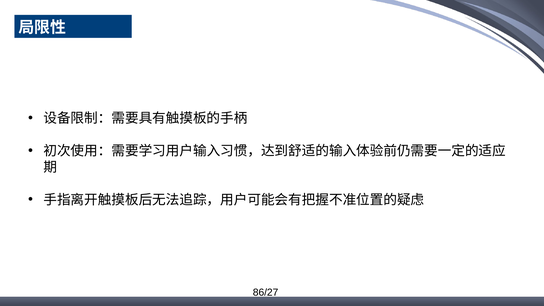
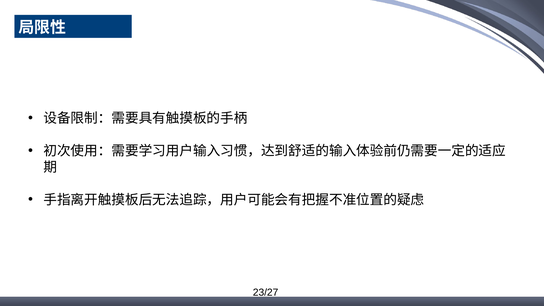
86/27: 86/27 -> 23/27 (266, 292)
